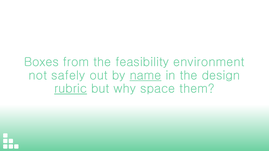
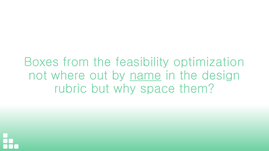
environment: environment -> optimization (209, 62)
safely: safely -> where (68, 76)
rubric underline: present -> none (71, 89)
